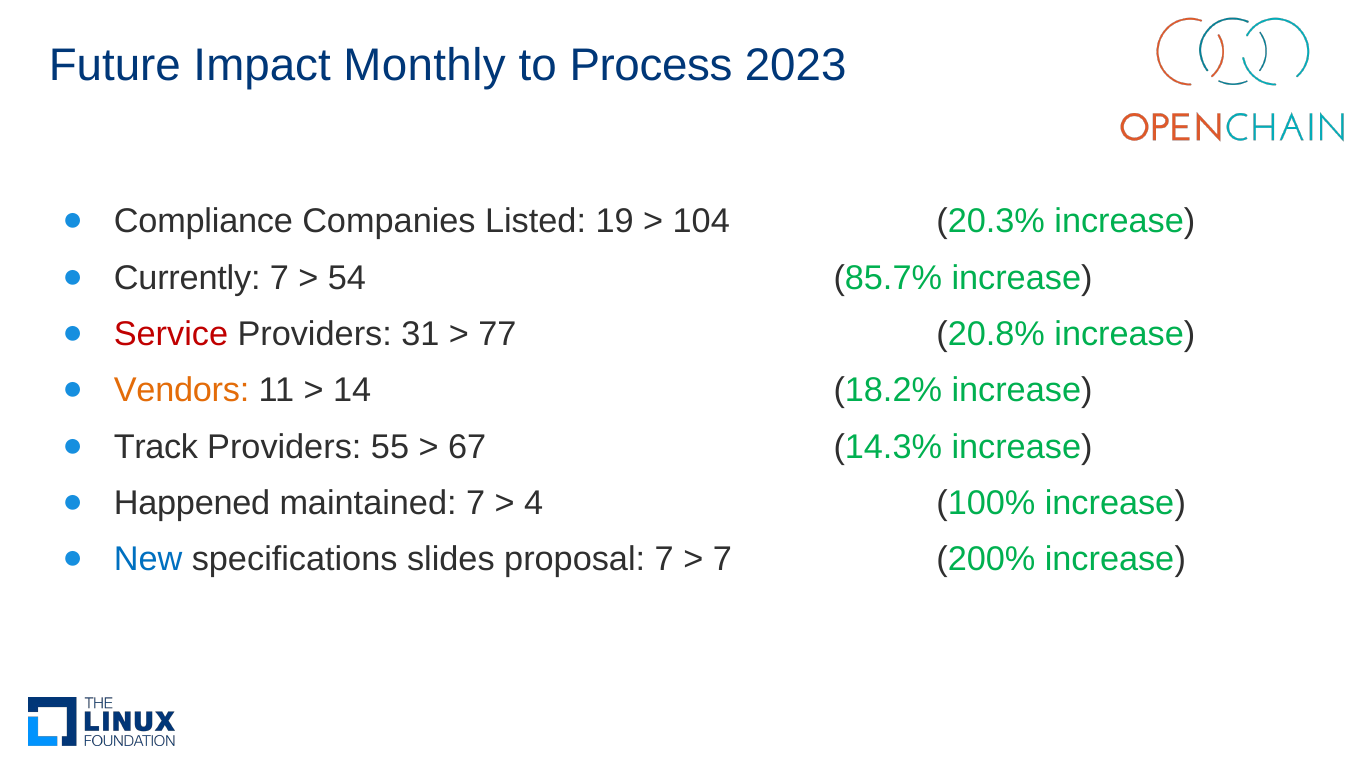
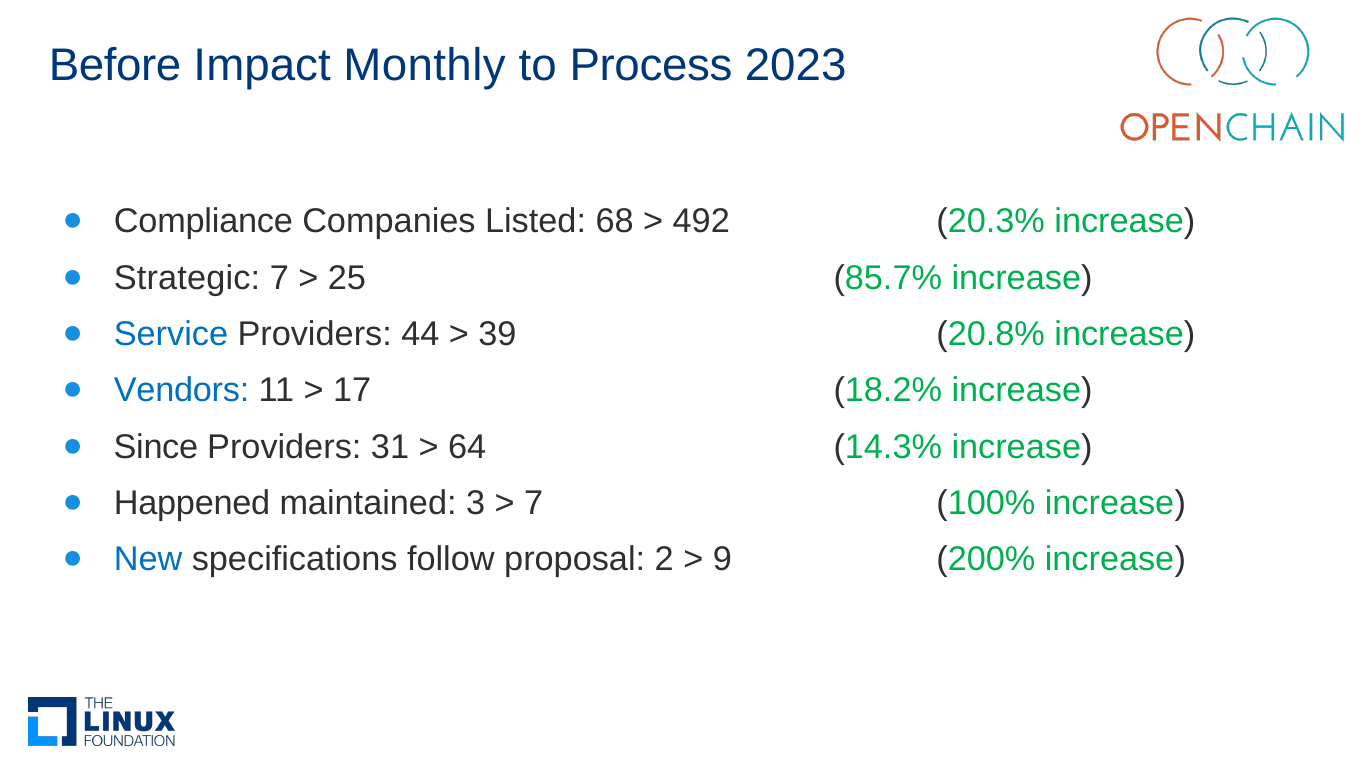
Future: Future -> Before (115, 65)
19: 19 -> 68 (615, 221)
104: 104 -> 492 (701, 221)
Currently: Currently -> Strategic (187, 278)
54: 54 -> 25 (347, 278)
Service colour: red -> blue (171, 334)
31: 31 -> 44 (420, 334)
77: 77 -> 39 (497, 334)
Vendors colour: orange -> blue (182, 390)
14: 14 -> 17 (352, 390)
Track: Track -> Since (156, 447)
55: 55 -> 31 (390, 447)
67: 67 -> 64 (467, 447)
maintained 7: 7 -> 3 (476, 503)
4: 4 -> 7 (534, 503)
slides: slides -> follow (451, 560)
proposal 7: 7 -> 2 (664, 560)
7: 7 -> 9 (722, 560)
